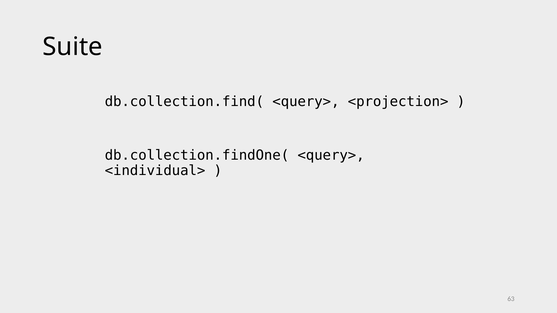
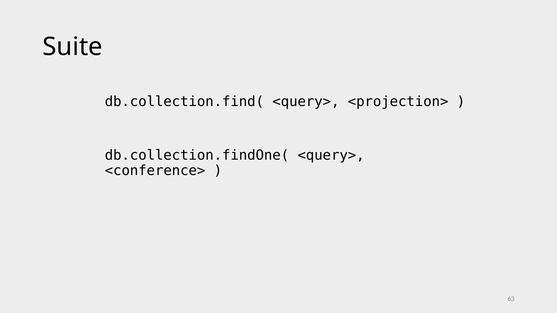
<individual>: <individual> -> <conference> (155, 171)
